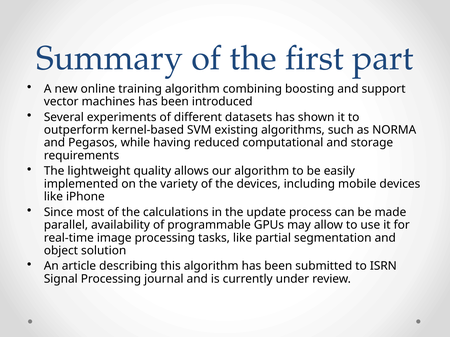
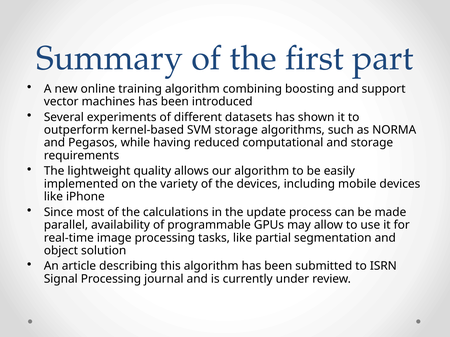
SVM existing: existing -> storage (236, 130)
